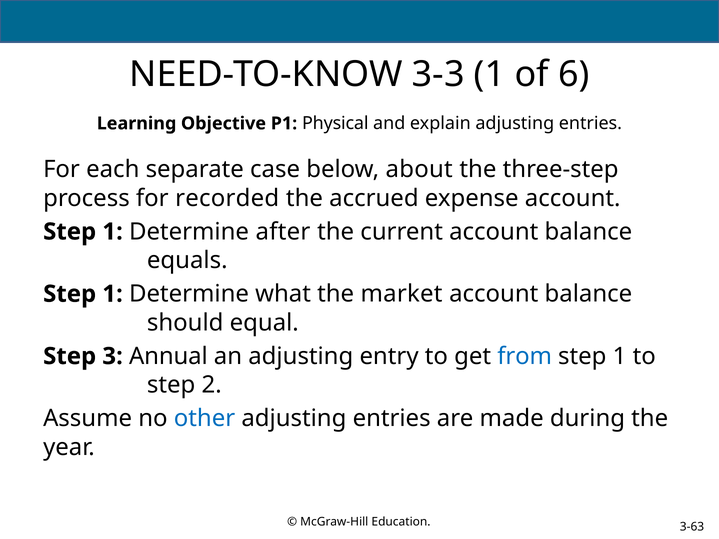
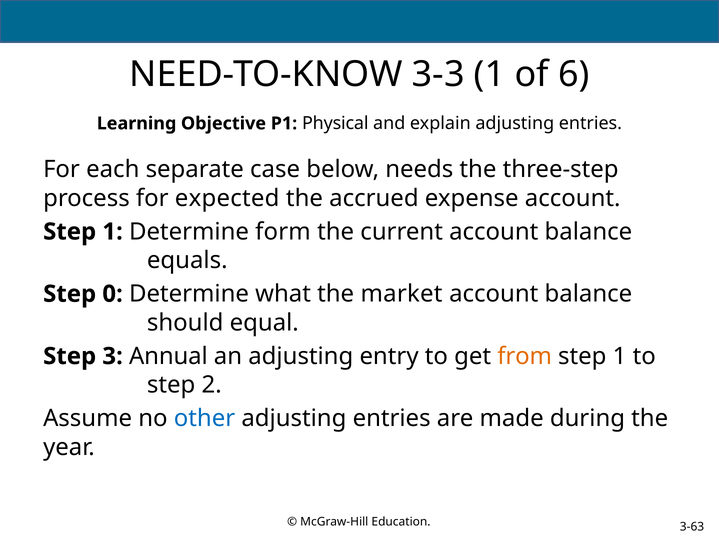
about: about -> needs (419, 169)
recorded: recorded -> expected (227, 198)
after: after -> form (283, 232)
1: 1 -> 0 (113, 294)
from colour: blue -> orange (525, 356)
